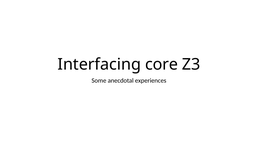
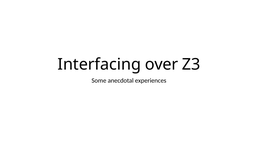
core: core -> over (162, 64)
